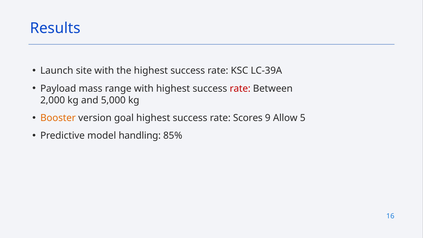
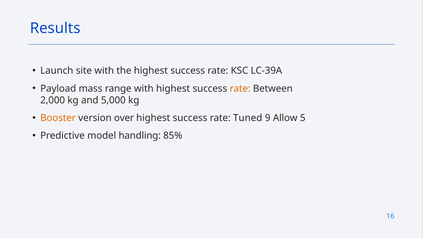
rate colour: red -> orange (240, 89)
goal: goal -> over (124, 118)
Scores: Scores -> Tuned (248, 118)
